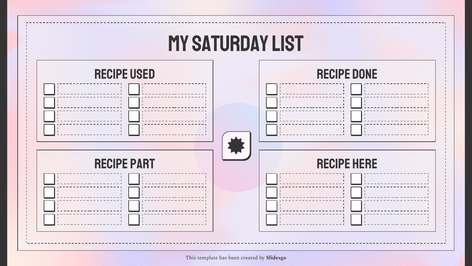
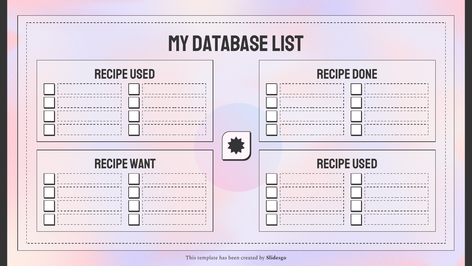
saturday: saturday -> database (230, 44)
part: part -> want (143, 164)
here: here -> used (365, 164)
